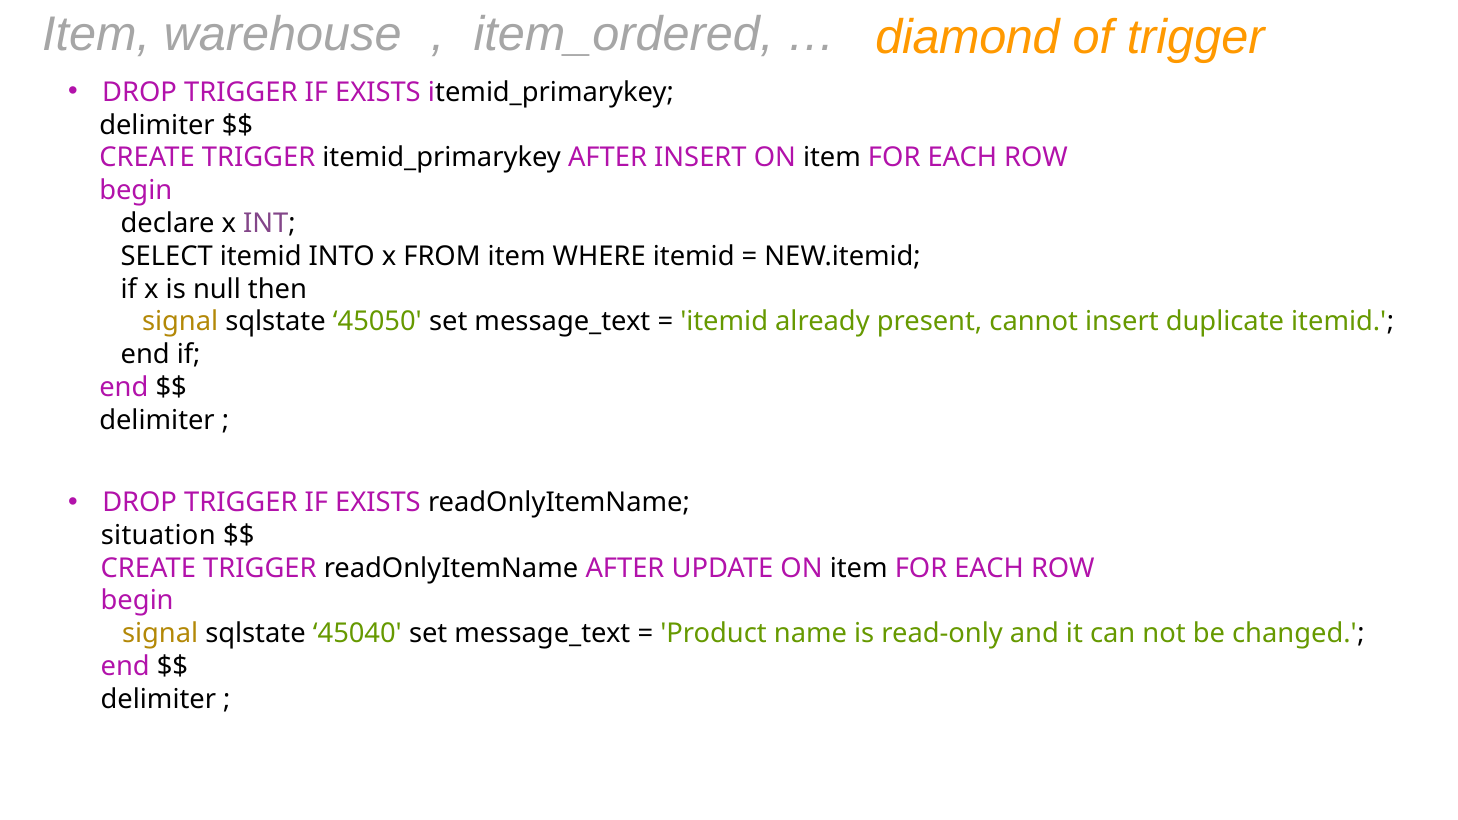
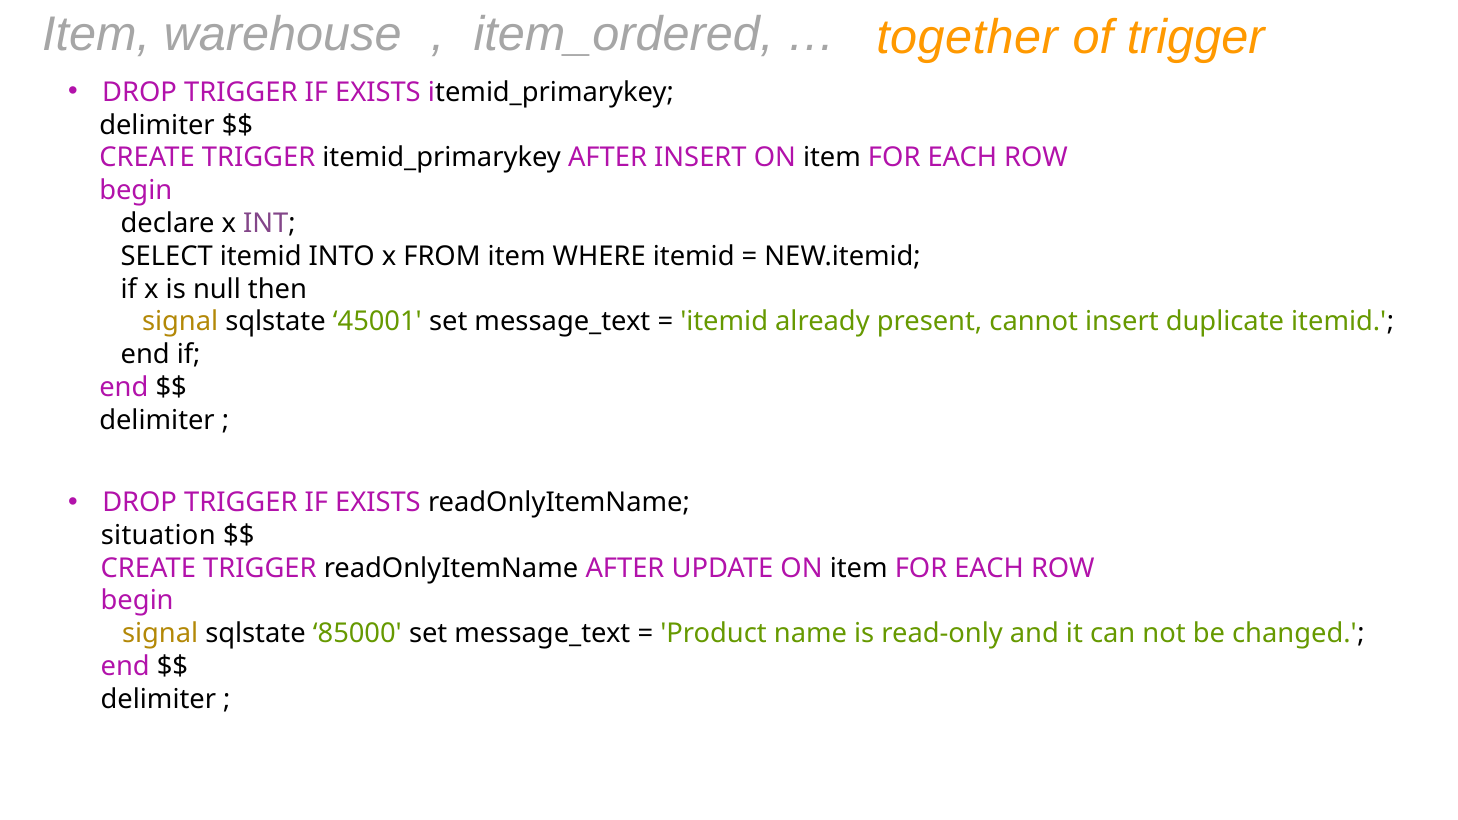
diamond: diamond -> together (967, 38)
45050: 45050 -> 45001 (377, 322)
45040: 45040 -> 85000 (357, 634)
